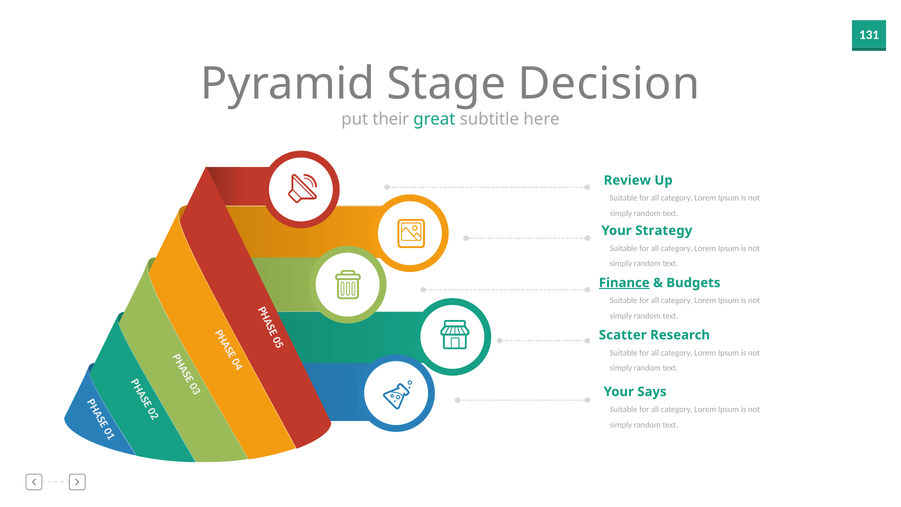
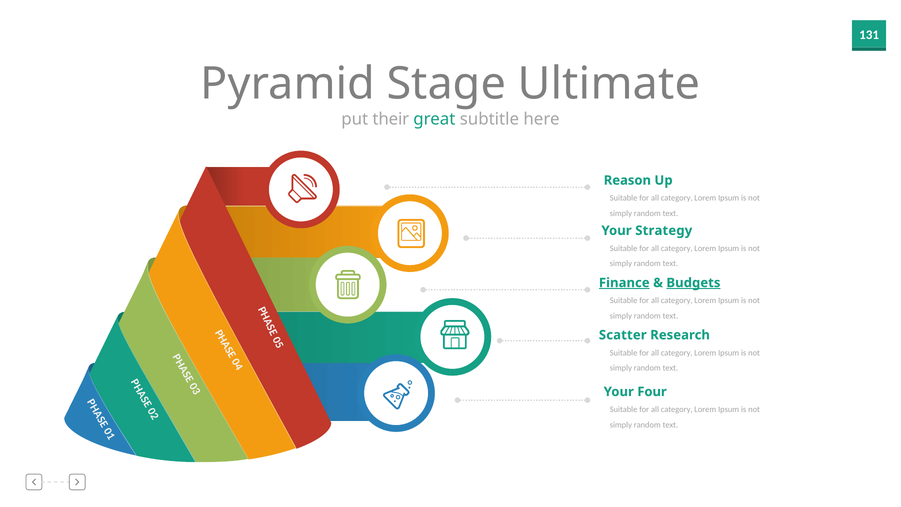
Decision: Decision -> Ultimate (609, 84)
Review: Review -> Reason (627, 180)
Budgets underline: none -> present (693, 283)
Says: Says -> Four (652, 392)
